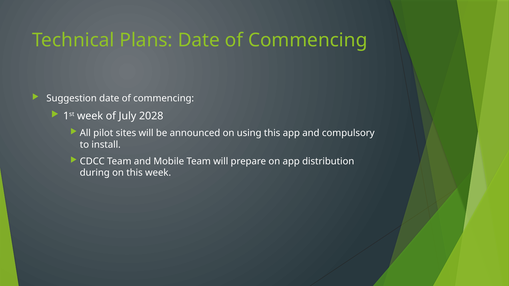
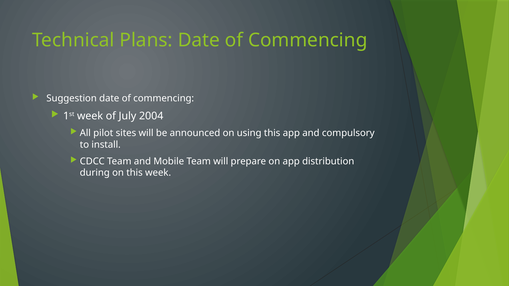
2028: 2028 -> 2004 (151, 116)
